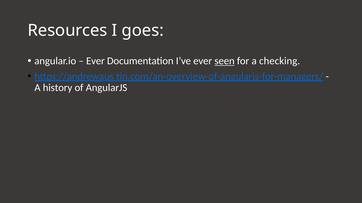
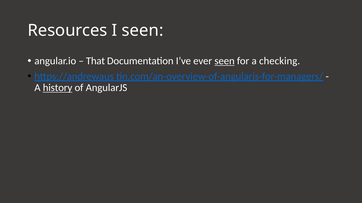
I goes: goes -> seen (143, 30)
Ever: Ever -> That (95, 61)
history underline: none -> present (58, 88)
